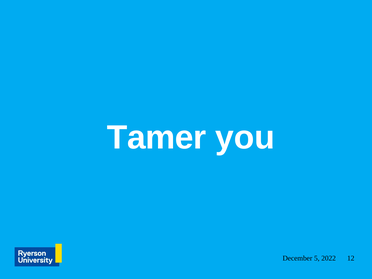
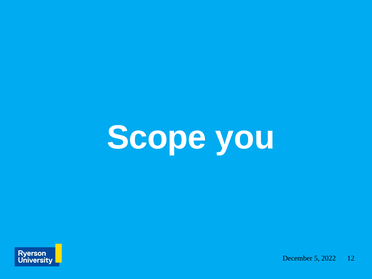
Tamer: Tamer -> Scope (157, 137)
